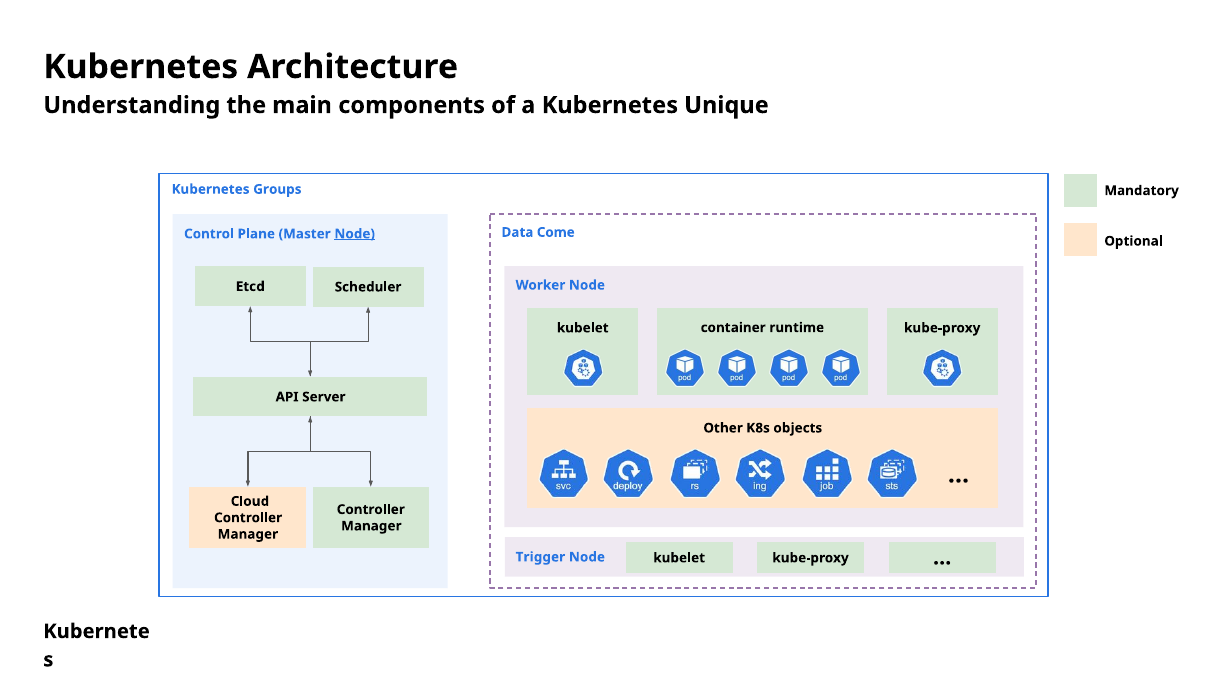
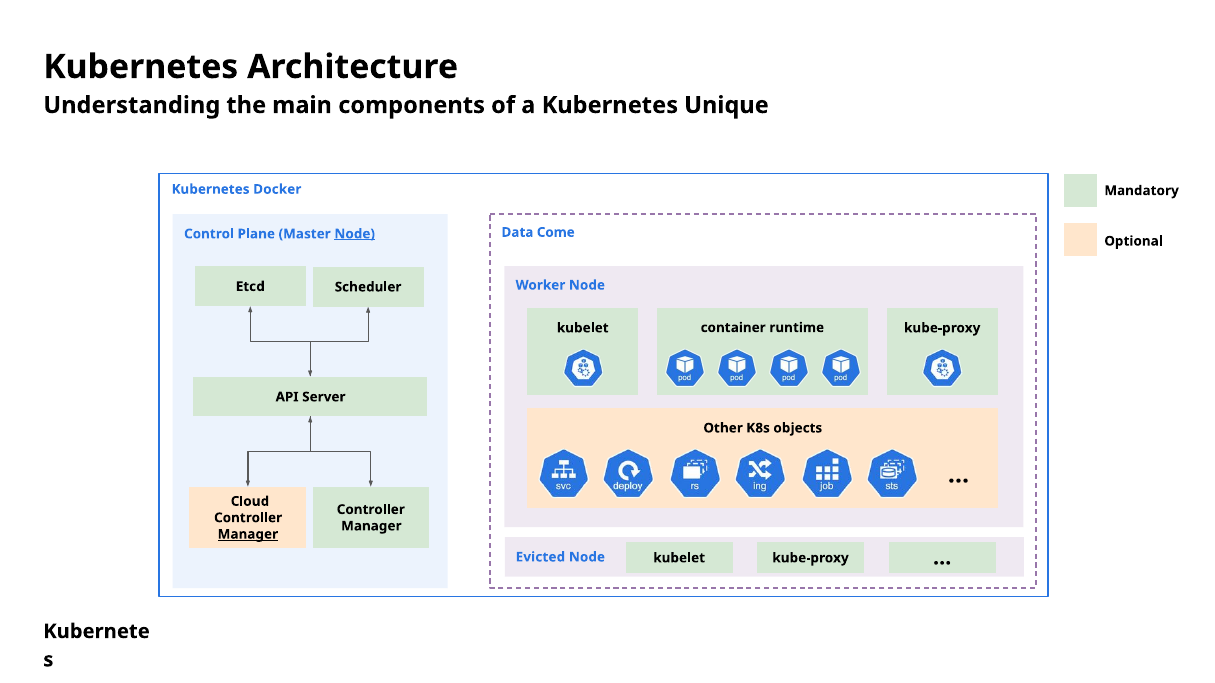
Groups: Groups -> Docker (277, 189)
Manager underline: none -> present (248, 535)
Trigger: Trigger -> Evicted (540, 557)
